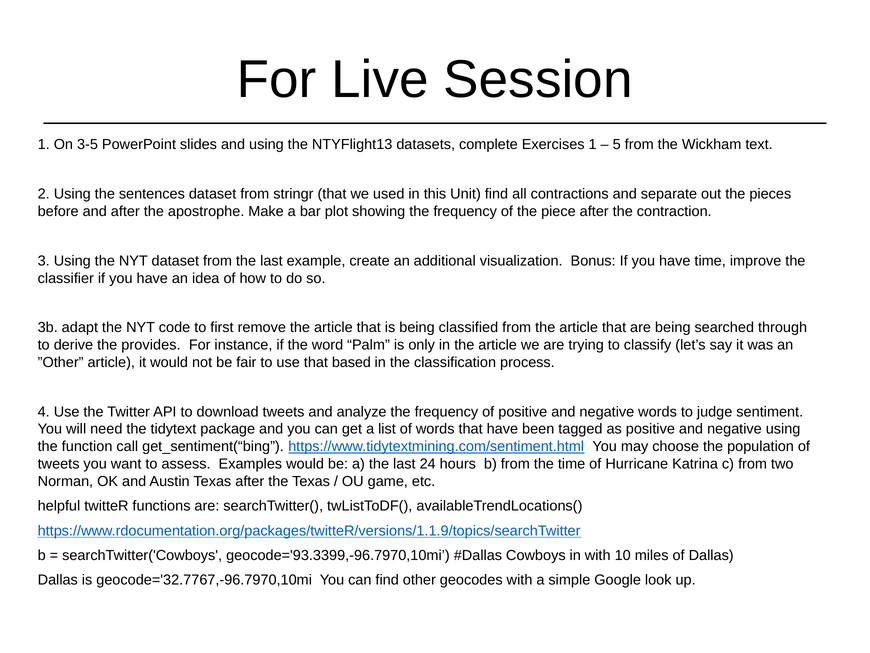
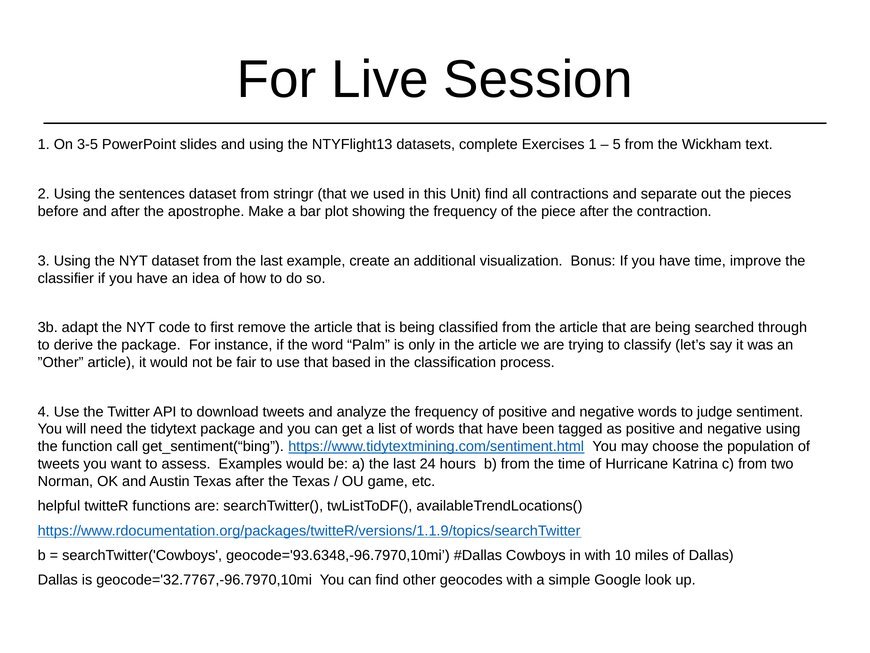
the provides: provides -> package (151, 345)
geocode='93.3399,-96.7970,10mi: geocode='93.3399,-96.7970,10mi -> geocode='93.6348,-96.7970,10mi (338, 555)
